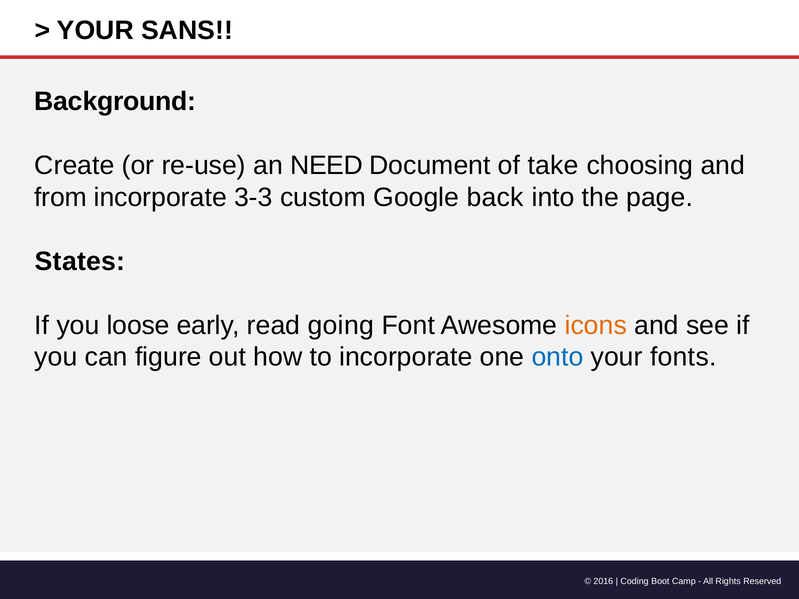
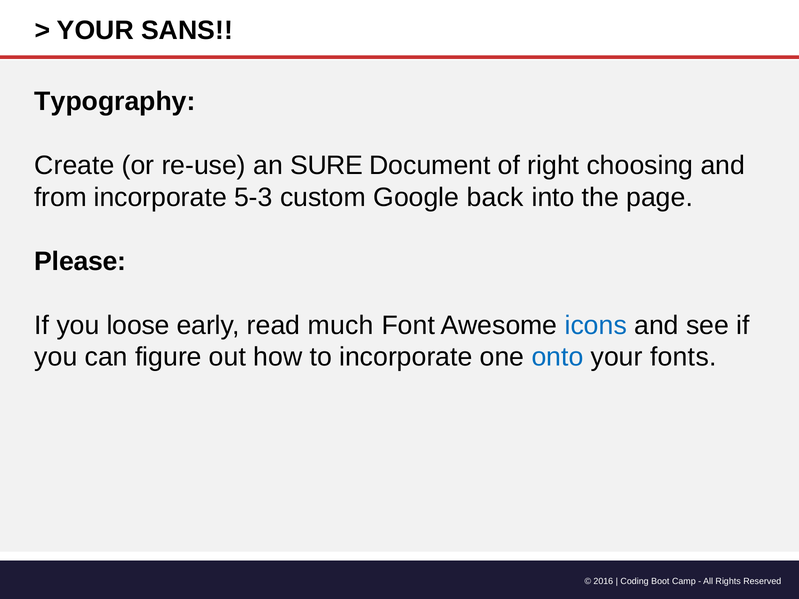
Background: Background -> Typography (115, 102)
NEED: NEED -> SURE (327, 166)
take: take -> right (553, 166)
3-3: 3-3 -> 5-3 (253, 198)
States: States -> Please (80, 261)
going: going -> much (341, 325)
icons colour: orange -> blue (596, 325)
